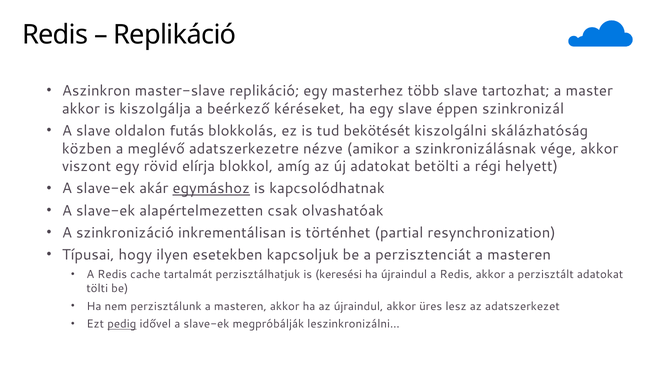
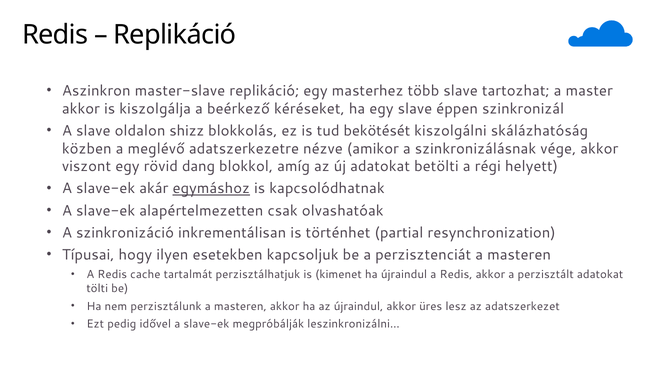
futás: futás -> shizz (187, 131)
elírja: elírja -> dang (199, 166)
keresési: keresési -> kimenet (339, 274)
pedig underline: present -> none (122, 324)
